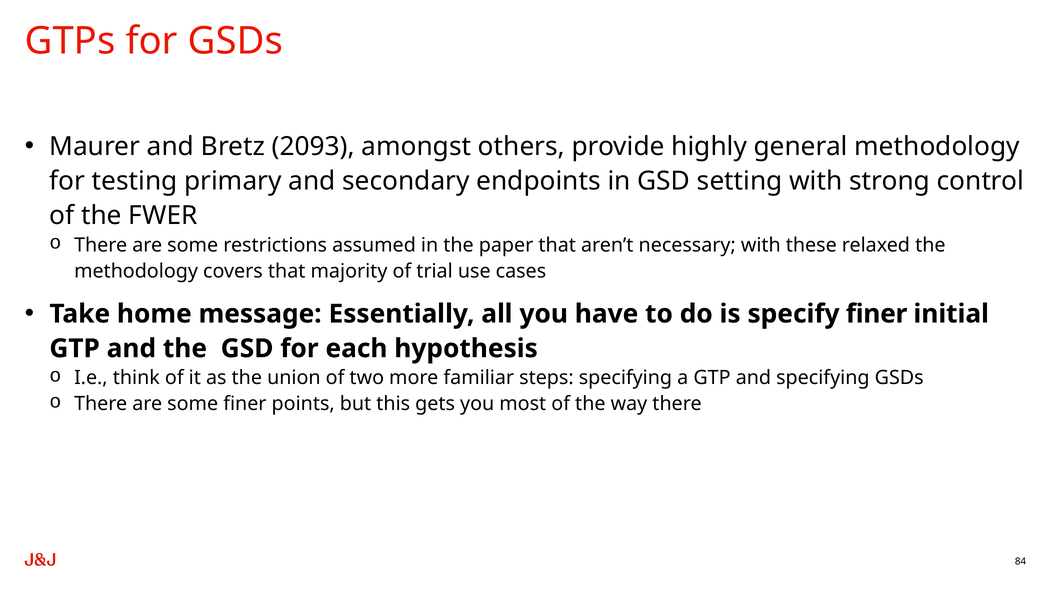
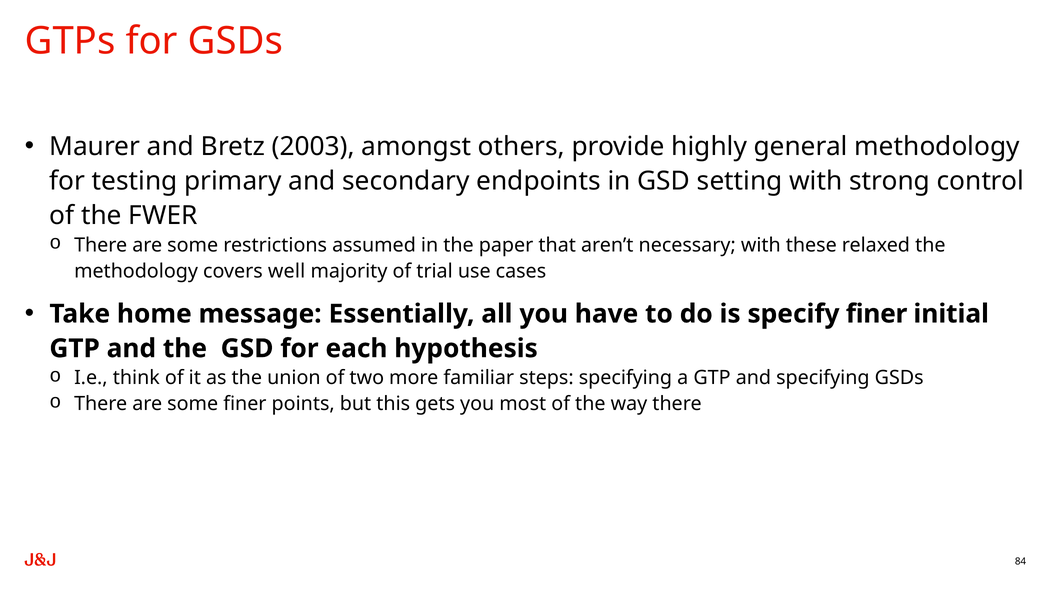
2093: 2093 -> 2003 (313, 146)
covers that: that -> well (287, 271)
